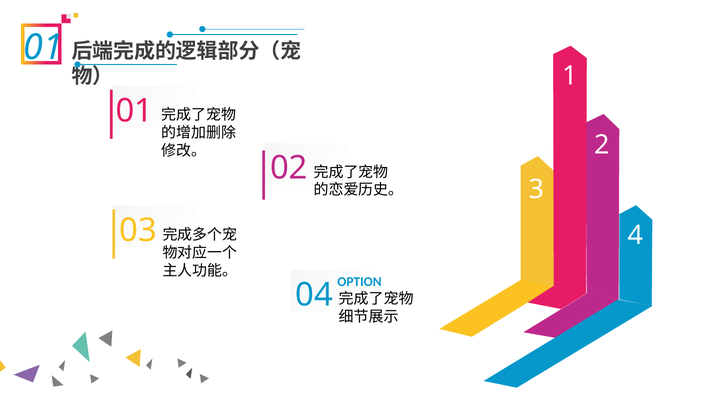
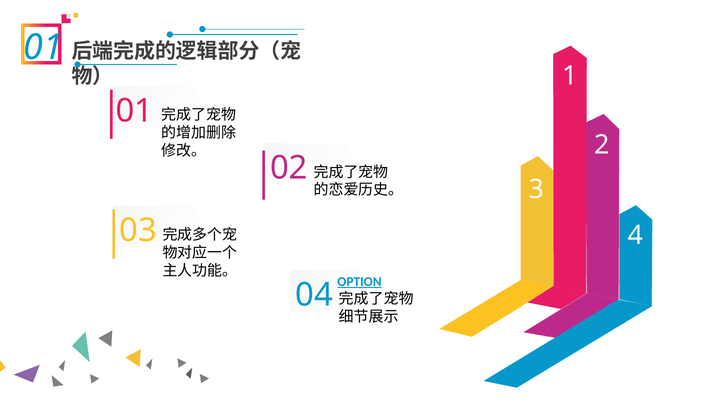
OPTION underline: none -> present (360, 282)
